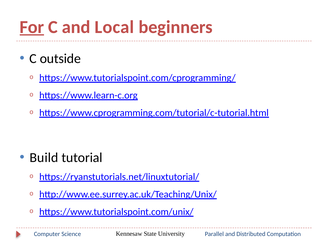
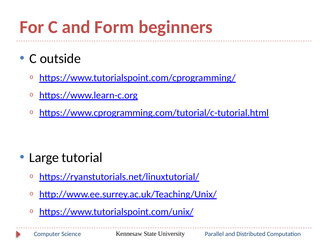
For underline: present -> none (32, 27)
Local: Local -> Form (114, 27)
Build: Build -> Large (44, 158)
